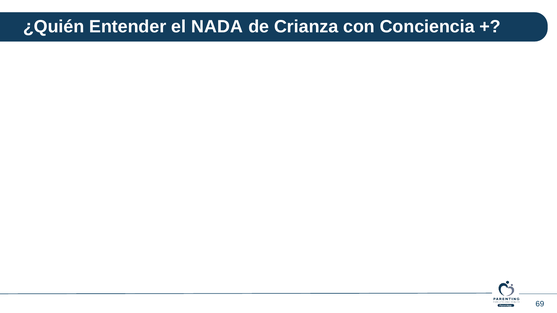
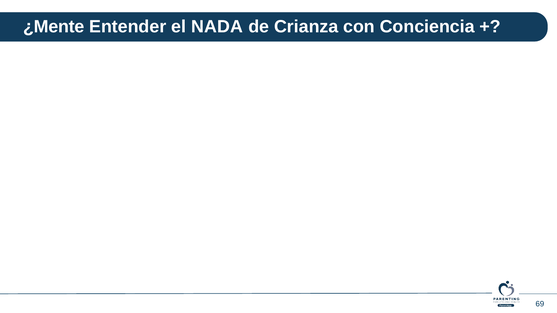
¿Quién: ¿Quién -> ¿Mente (54, 27)
